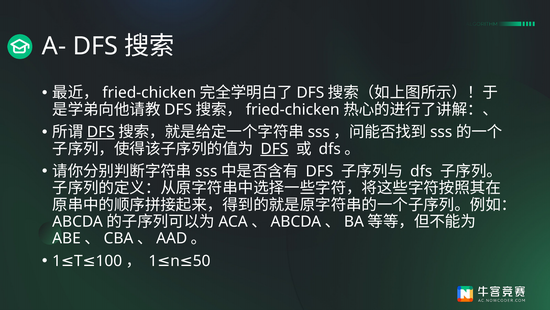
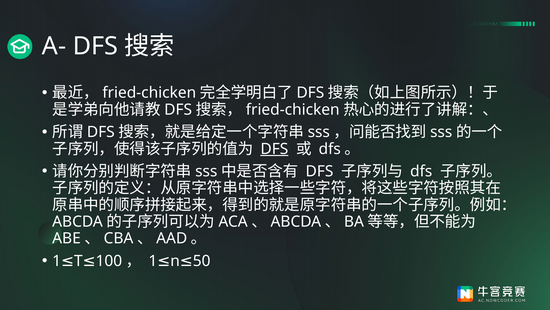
DFS underline: present -> none (101, 132)
